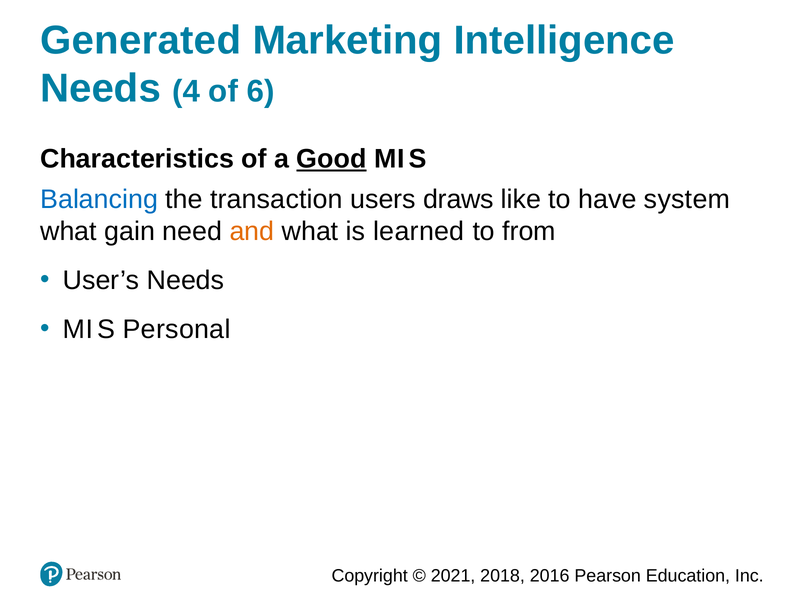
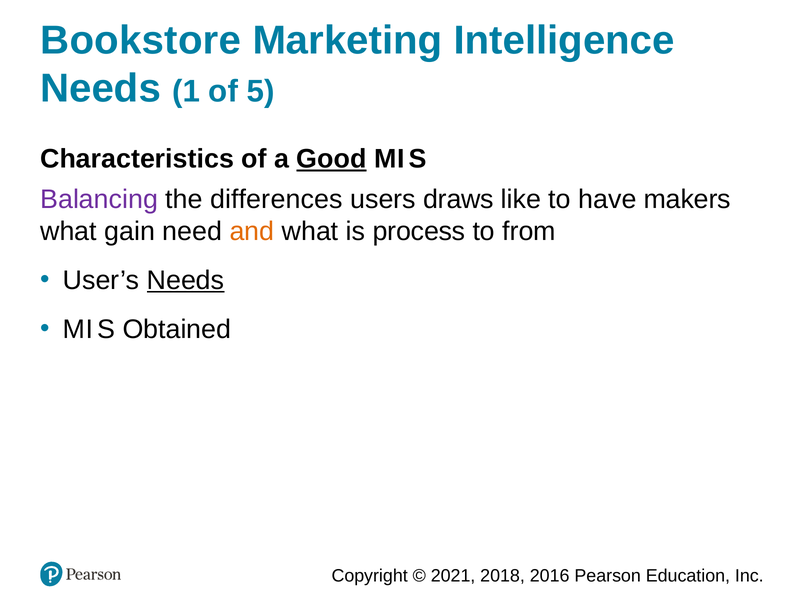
Generated: Generated -> Bookstore (141, 40)
4: 4 -> 1 (186, 92)
6: 6 -> 5 (261, 92)
Balancing colour: blue -> purple (99, 199)
transaction: transaction -> differences (276, 199)
system: system -> makers (687, 199)
learned: learned -> process (419, 231)
Needs underline: none -> present (186, 280)
Personal: Personal -> Obtained (177, 329)
